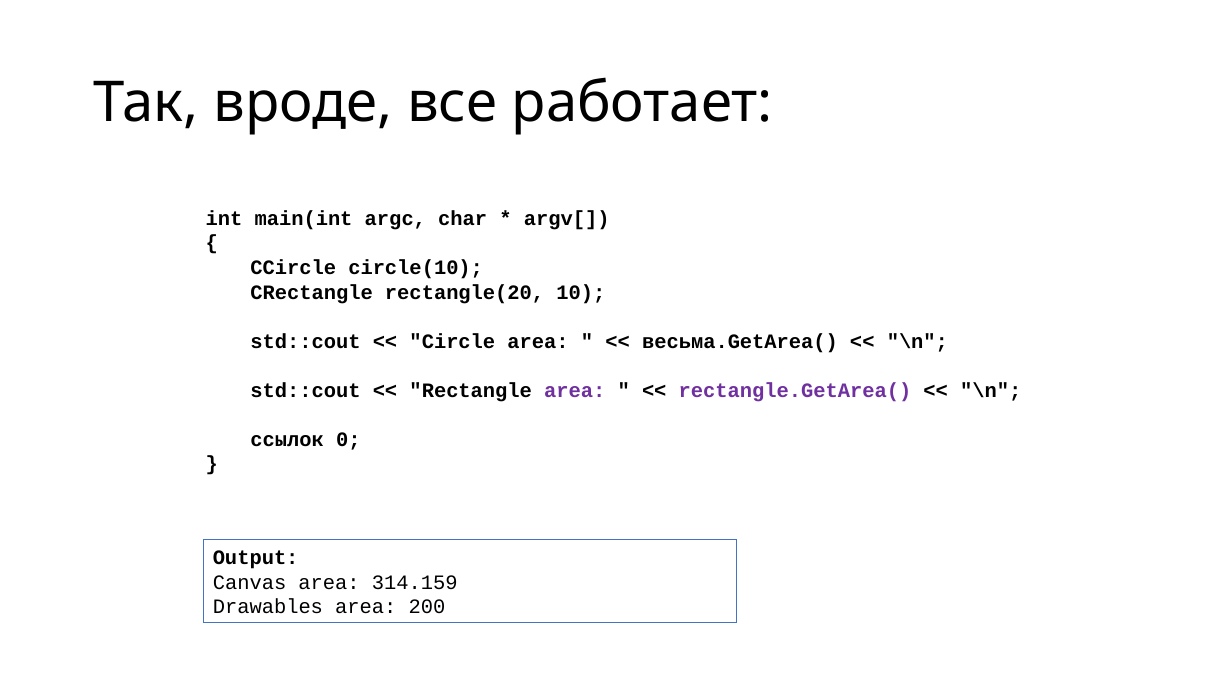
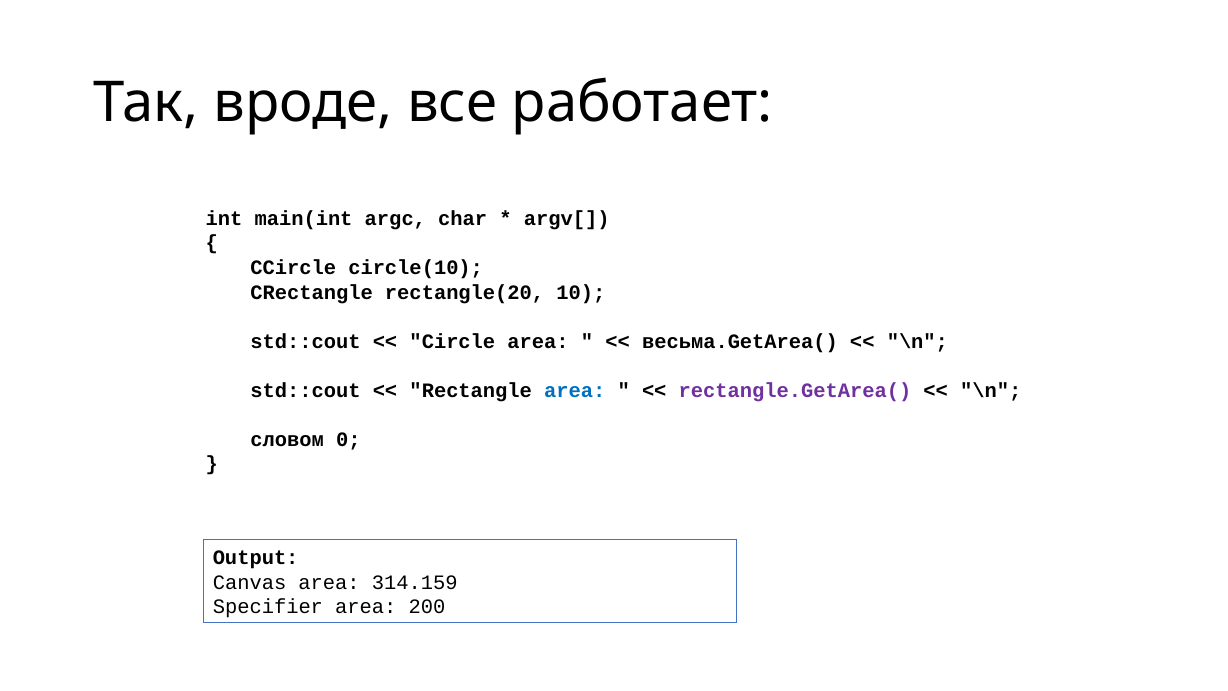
area colour: purple -> blue (575, 390)
ссылок: ссылок -> словом (287, 439)
Drawables: Drawables -> Specifier (268, 607)
